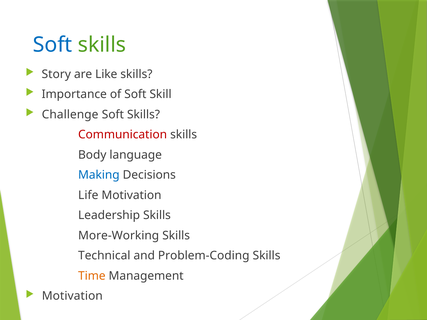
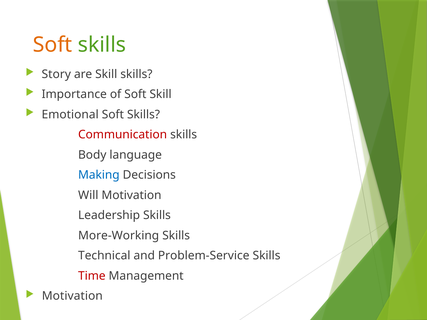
Soft colour: blue -> orange (53, 45)
are Like: Like -> Skill (106, 74)
Challenge: Challenge -> Emotional (70, 115)
Life: Life -> Will (88, 195)
Problem-Coding: Problem-Coding -> Problem-Service (204, 256)
Time colour: orange -> red (92, 276)
